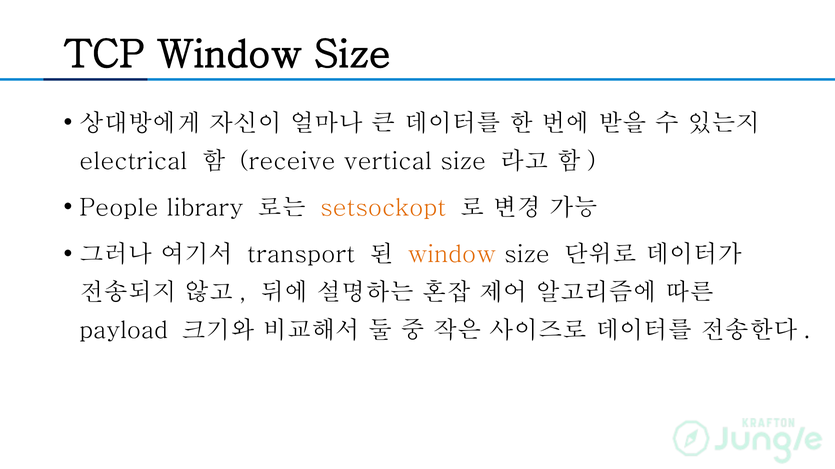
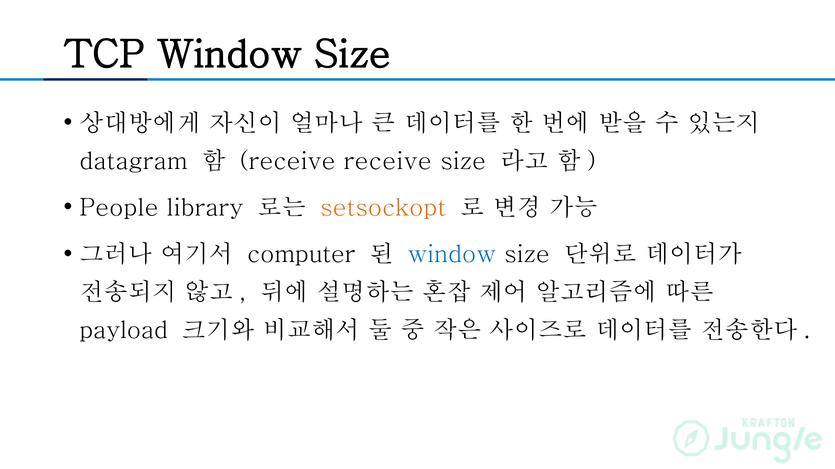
electrical: electrical -> datagram (133, 161)
receive vertical: vertical -> receive (388, 161)
transport: transport -> computer (301, 255)
window colour: orange -> blue (452, 255)
